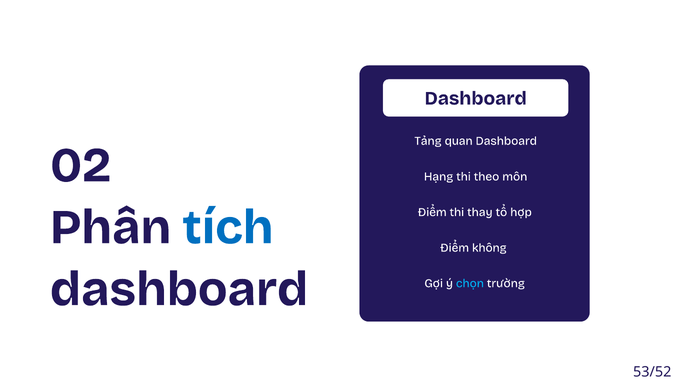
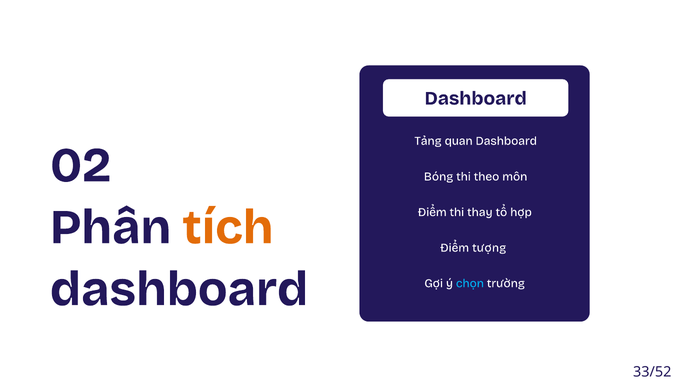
Hạng: Hạng -> Bóng (439, 177)
tích colour: blue -> orange (228, 227)
không: không -> tượng (489, 248)
53/52: 53/52 -> 33/52 (652, 372)
